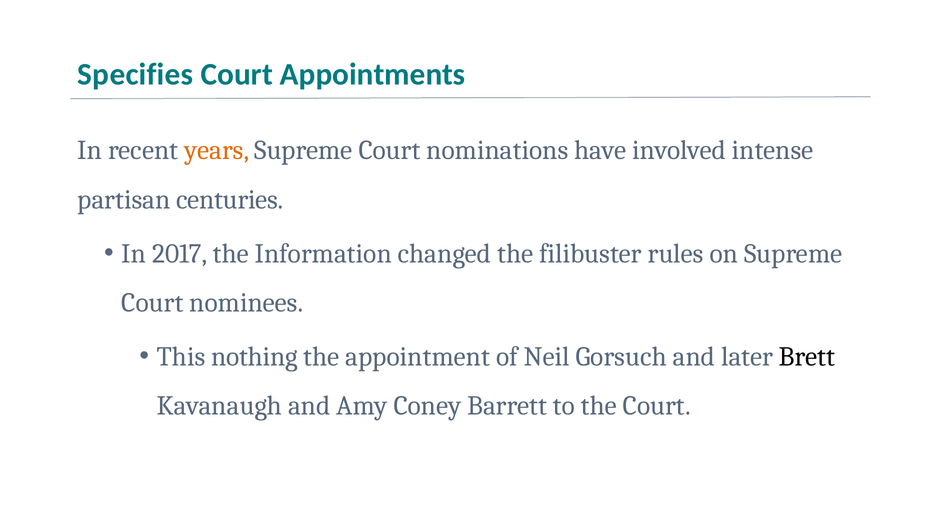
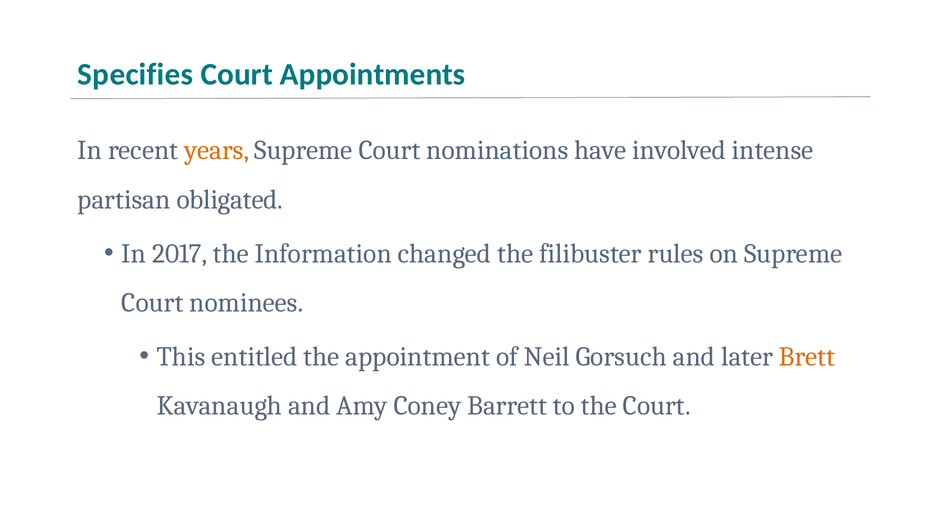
centuries: centuries -> obligated (230, 200)
nothing: nothing -> entitled (254, 357)
Brett colour: black -> orange (807, 357)
